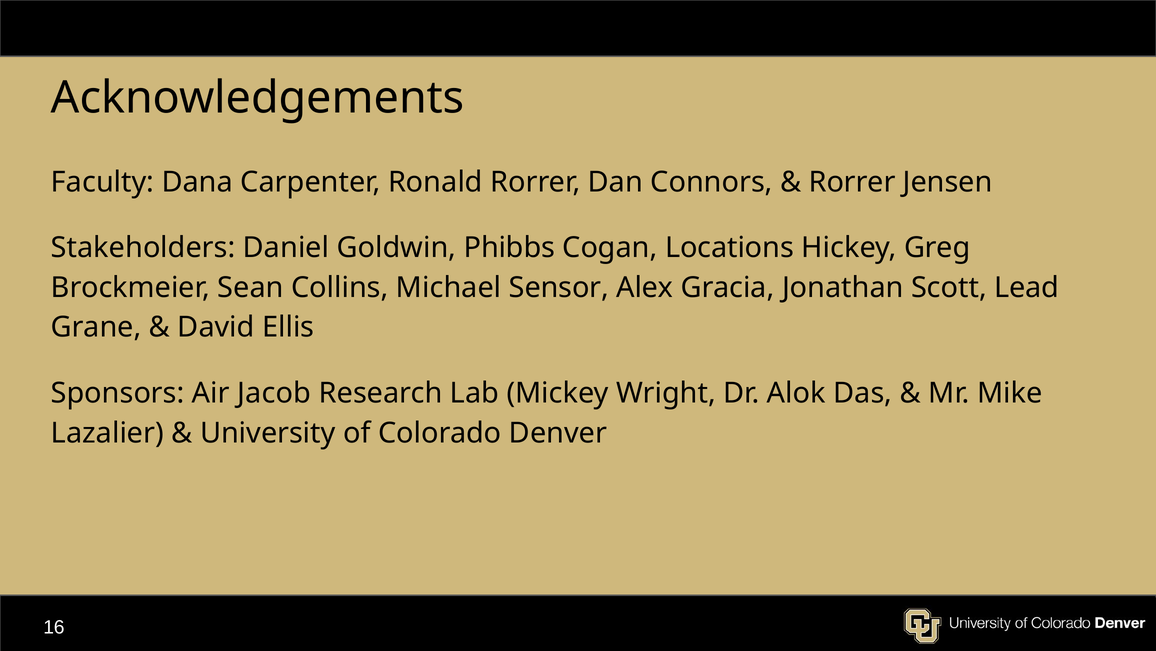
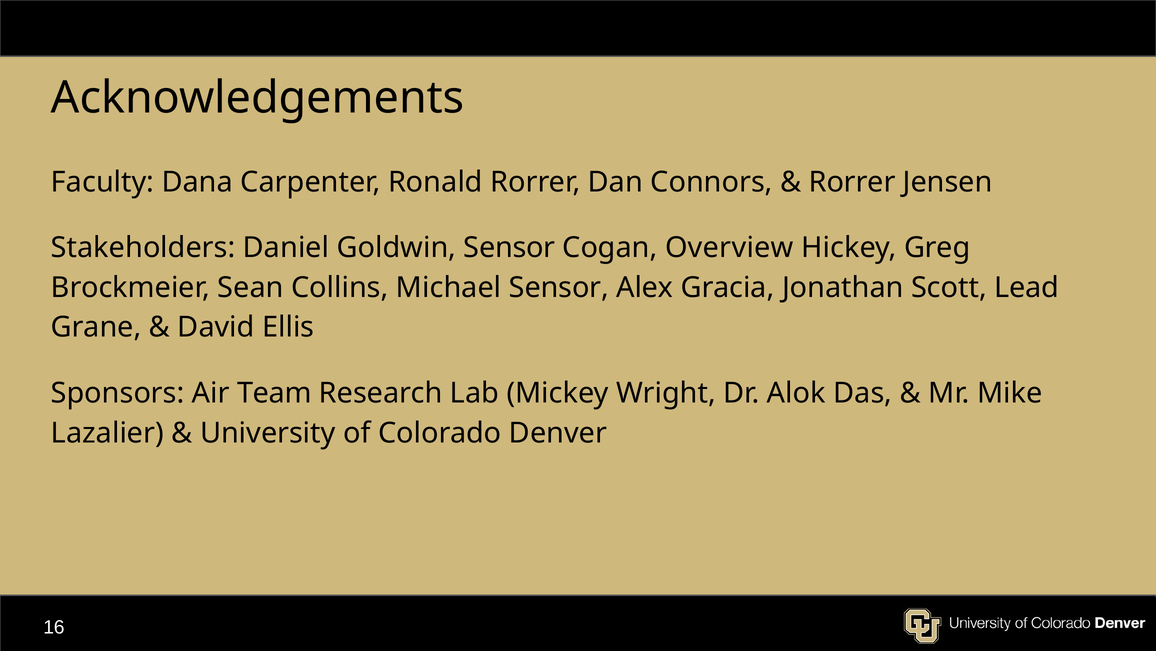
Goldwin Phibbs: Phibbs -> Sensor (509, 247)
Locations: Locations -> Overview (729, 247)
Jacob: Jacob -> Team (275, 393)
